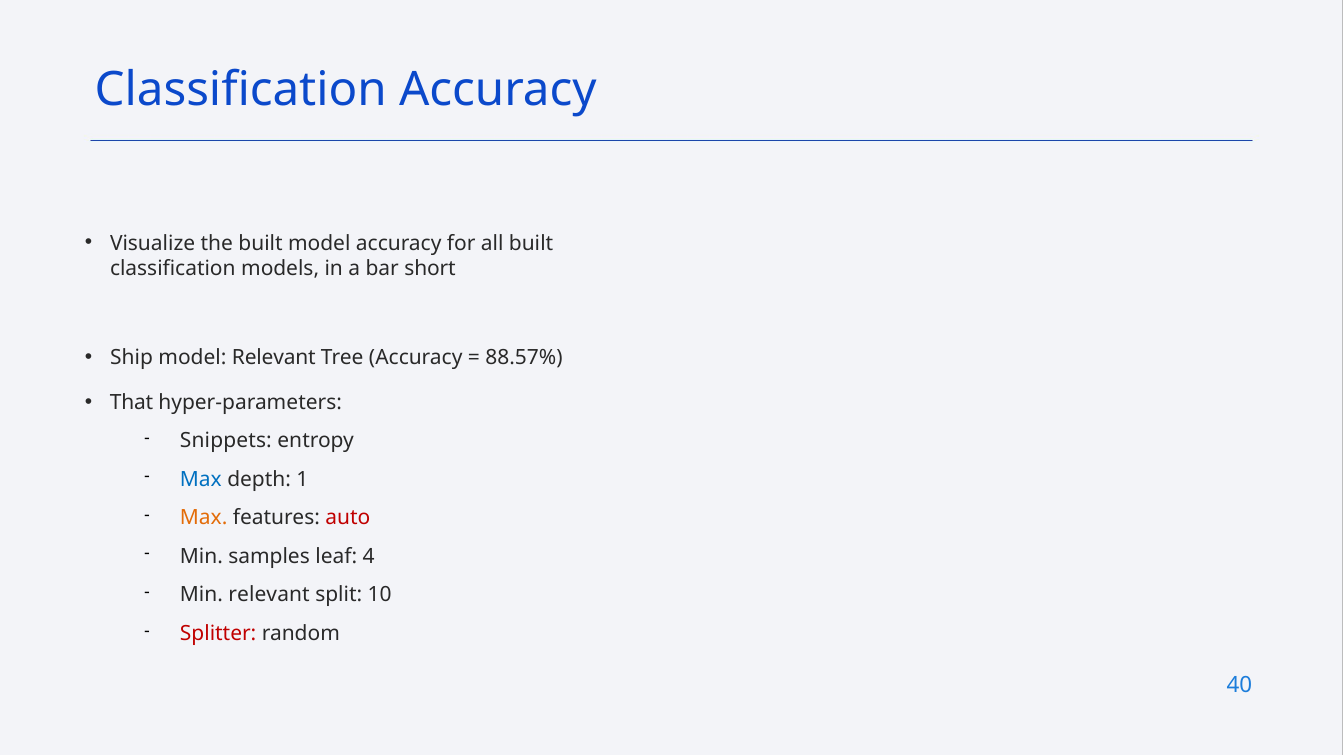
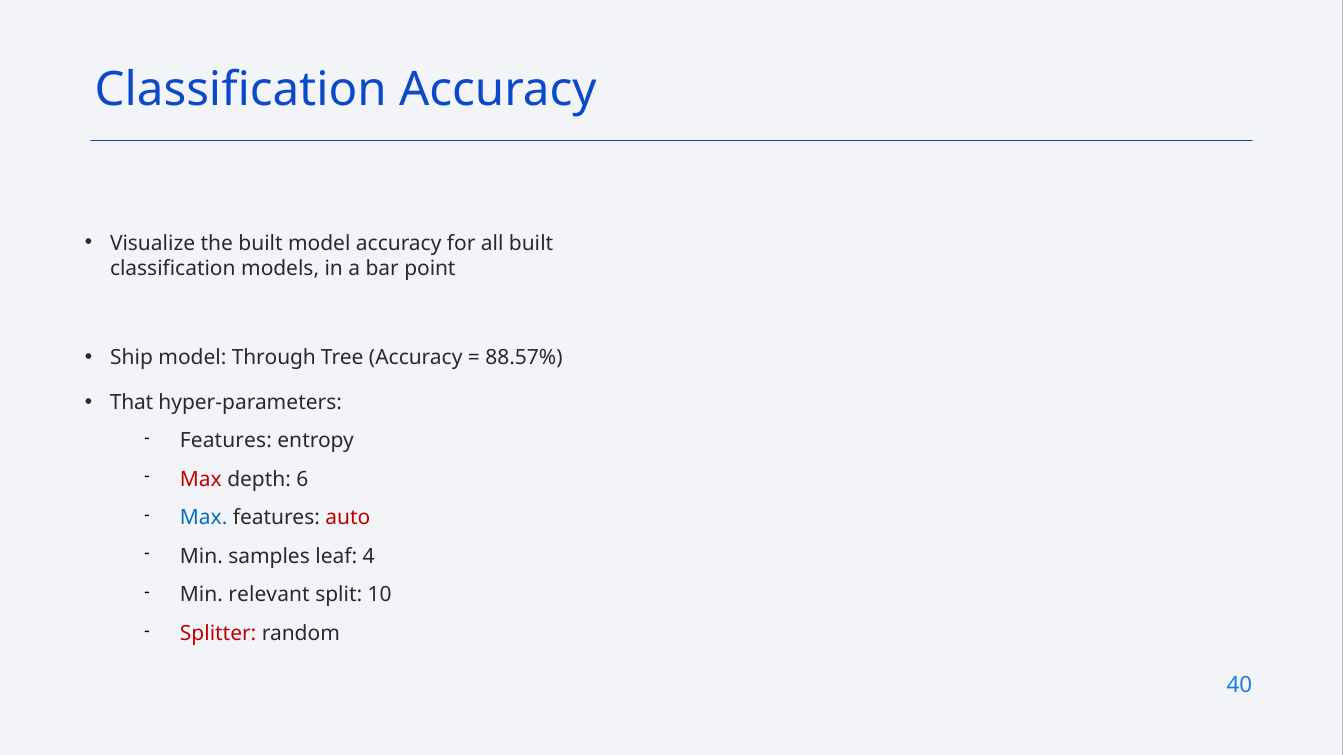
short: short -> point (430, 269)
model Relevant: Relevant -> Through (274, 358)
Snippets: Snippets -> Features (226, 441)
Max colour: blue -> red (201, 480)
1: 1 -> 6 (302, 480)
Max colour: orange -> blue (204, 518)
